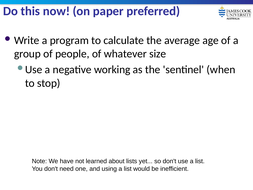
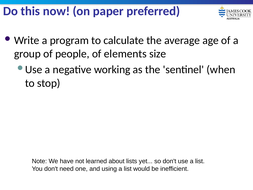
whatever: whatever -> elements (125, 54)
